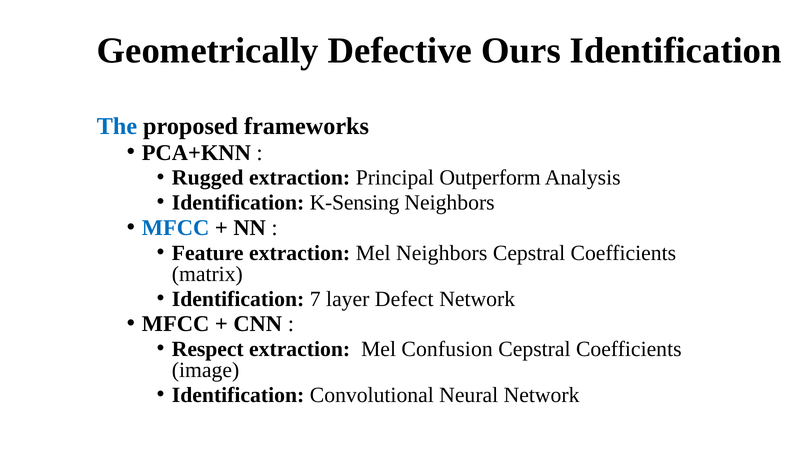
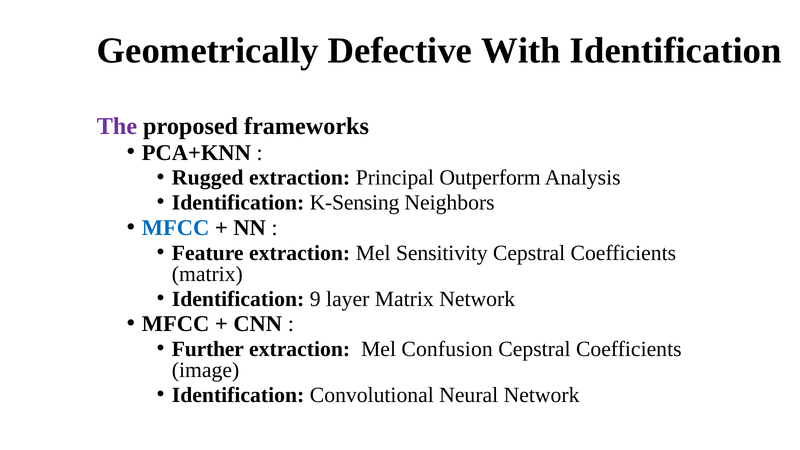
Ours: Ours -> With (521, 51)
The colour: blue -> purple (117, 126)
Mel Neighbors: Neighbors -> Sensitivity (442, 253)
7: 7 -> 9 (315, 299)
layer Defect: Defect -> Matrix (404, 299)
Respect: Respect -> Further (208, 349)
